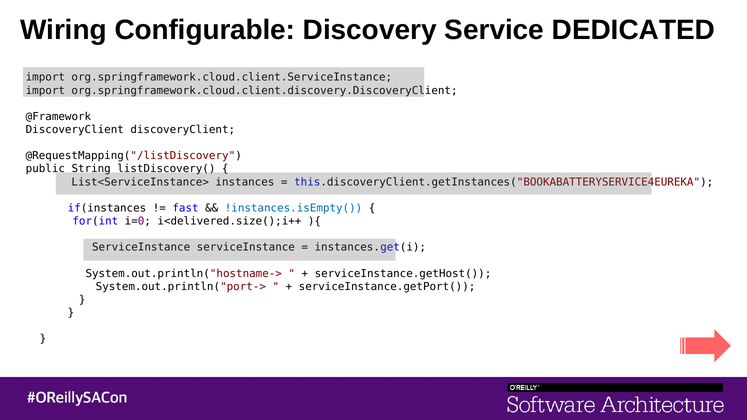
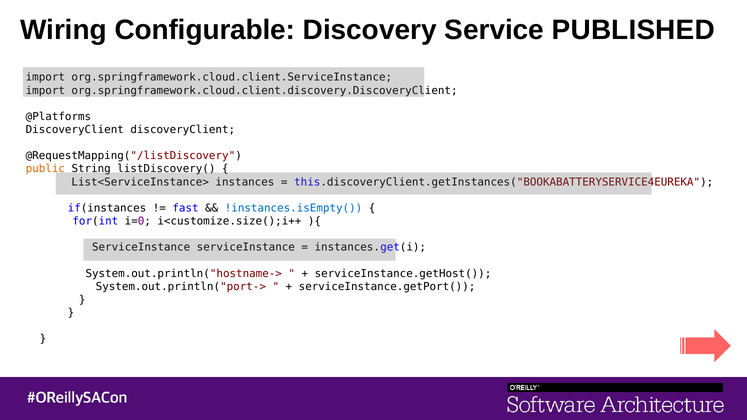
DEDICATED: DEDICATED -> PUBLISHED (633, 30)
@Framework: @Framework -> @Platforms (58, 117)
public colour: black -> orange (45, 169)
i<delivered.size();i++: i<delivered.size();i++ -> i<customize.size();i++ (229, 221)
